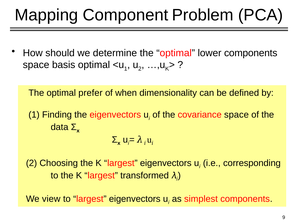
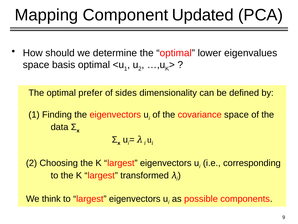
Problem: Problem -> Updated (203, 15)
lower components: components -> eigenvalues (251, 53)
when: when -> sides (126, 93)
view: view -> think (51, 198)
simplest: simplest -> possible (201, 198)
